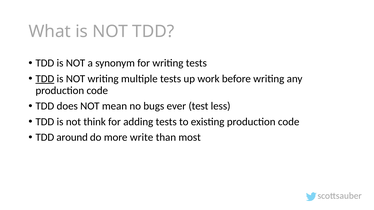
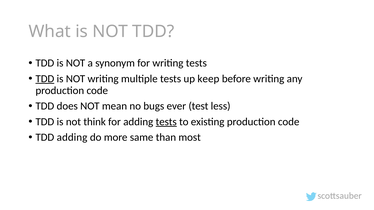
work: work -> keep (208, 79)
tests underline: none -> present (166, 122)
TDD around: around -> adding (72, 138)
write: write -> same (142, 138)
